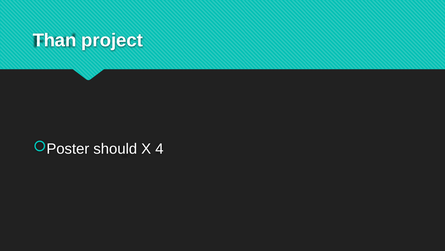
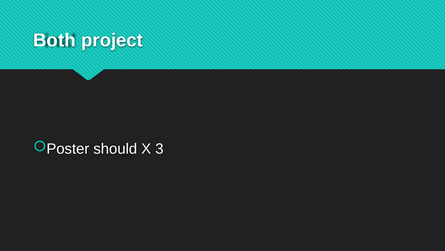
Than: Than -> Both (54, 40)
4: 4 -> 3 (159, 149)
